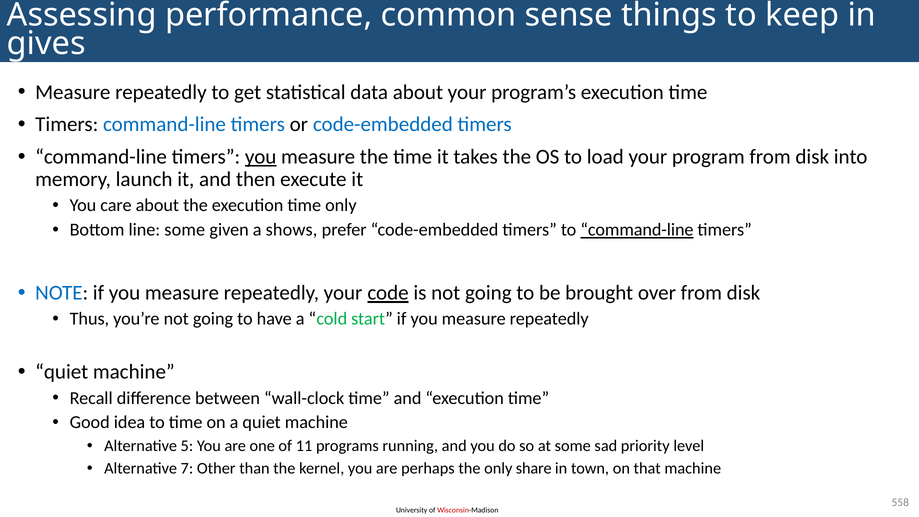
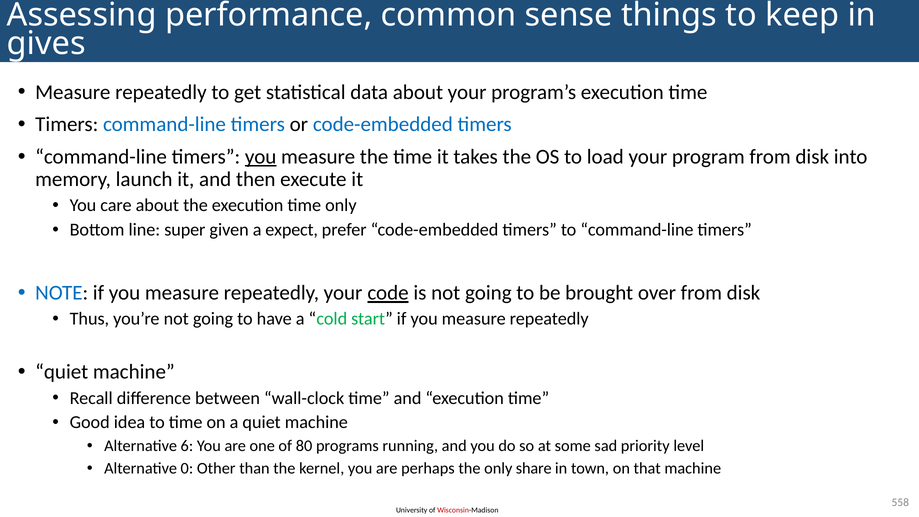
line some: some -> super (185, 230)
shows: shows -> expect (292, 230)
command-line underline: present -> none (637, 230)
5: 5 -> 6 (187, 446)
11: 11 -> 80 (304, 446)
7: 7 -> 0 (187, 468)
